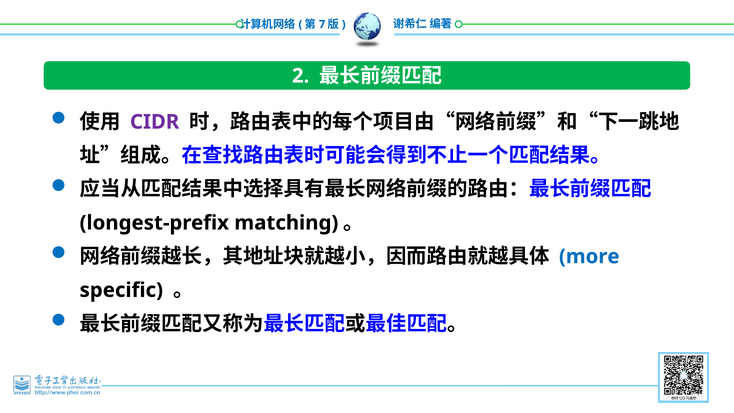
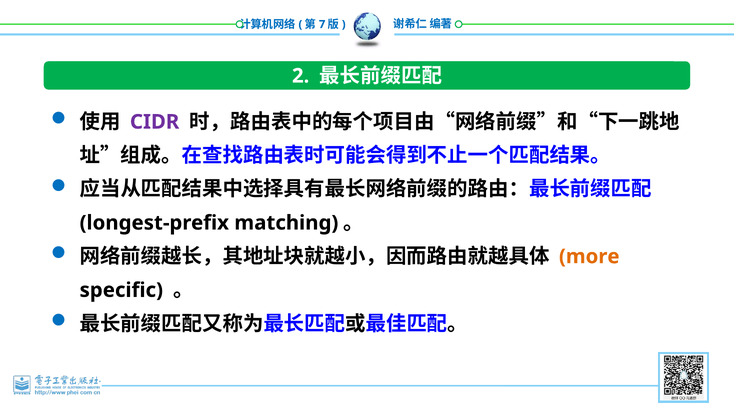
more colour: blue -> orange (589, 256)
